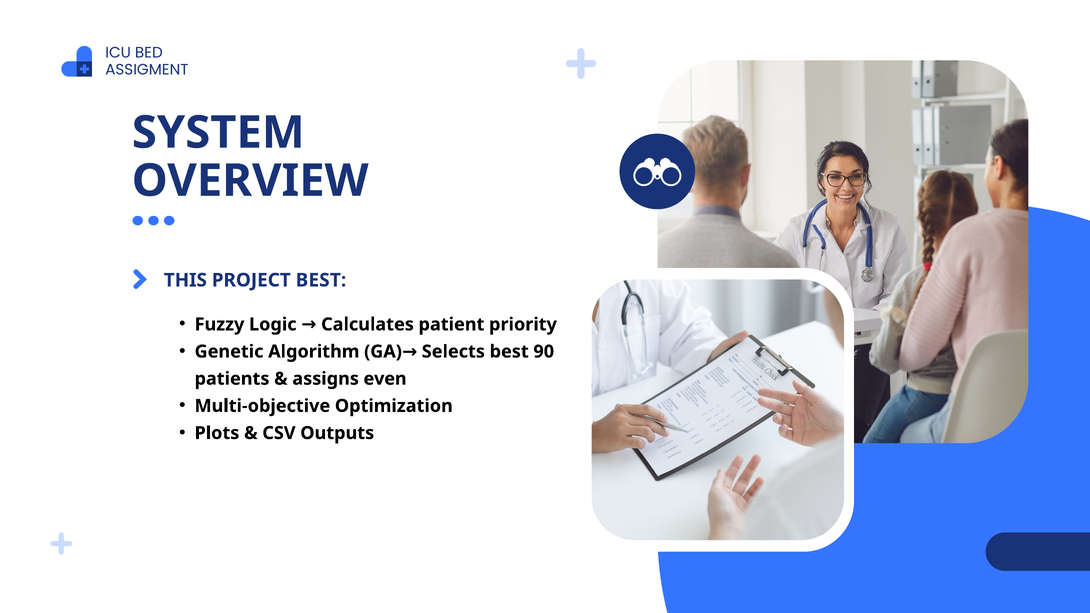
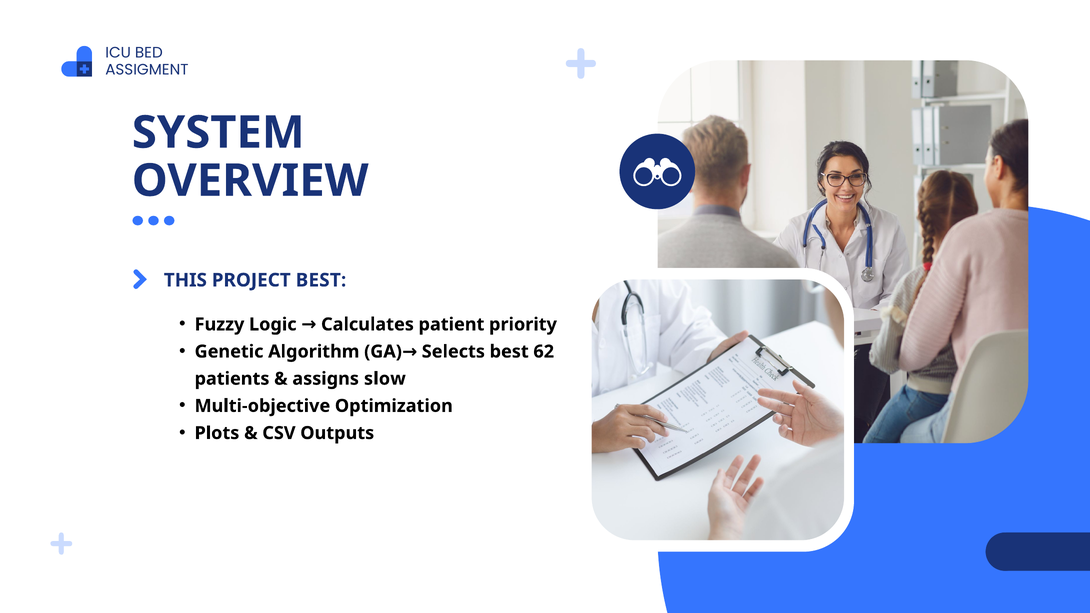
90: 90 -> 62 (544, 352)
even: even -> slow (385, 379)
